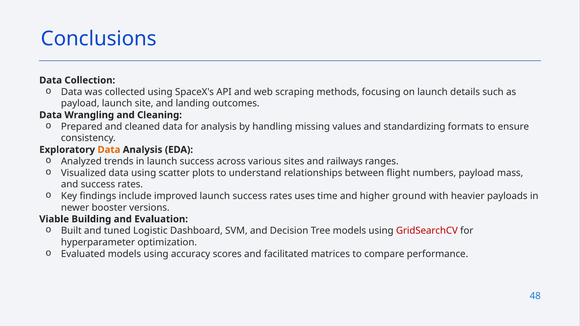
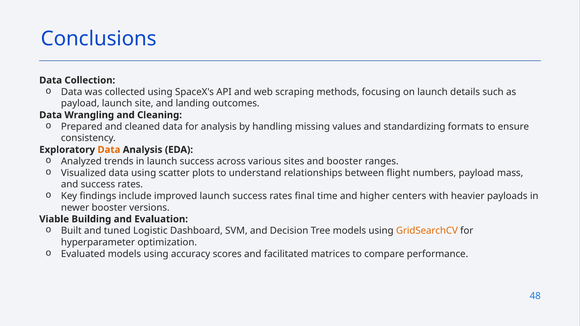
and railways: railways -> booster (344, 161)
uses: uses -> final (305, 196)
ground: ground -> centers (409, 196)
GridSearchCV colour: red -> orange (427, 231)
